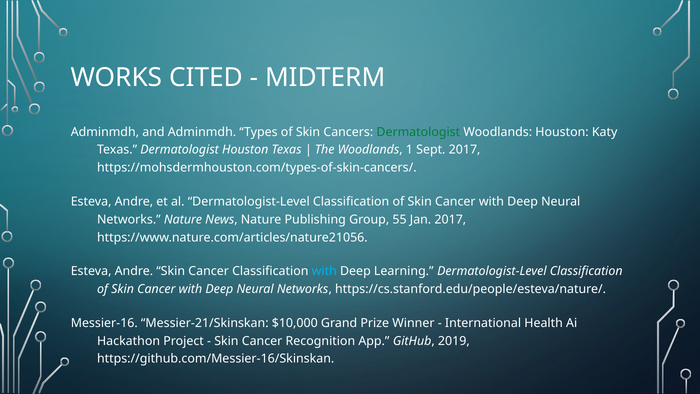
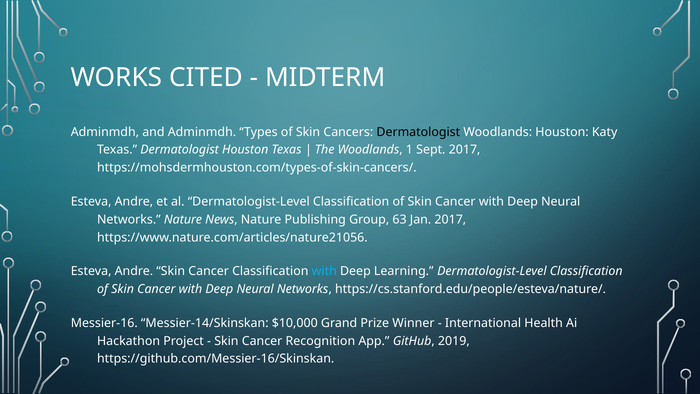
Dermatologist colour: green -> black (418, 132)
55: 55 -> 63 (400, 219)
Messier-21/Skinskan: Messier-21/Skinskan -> Messier-14/Skinskan (205, 323)
